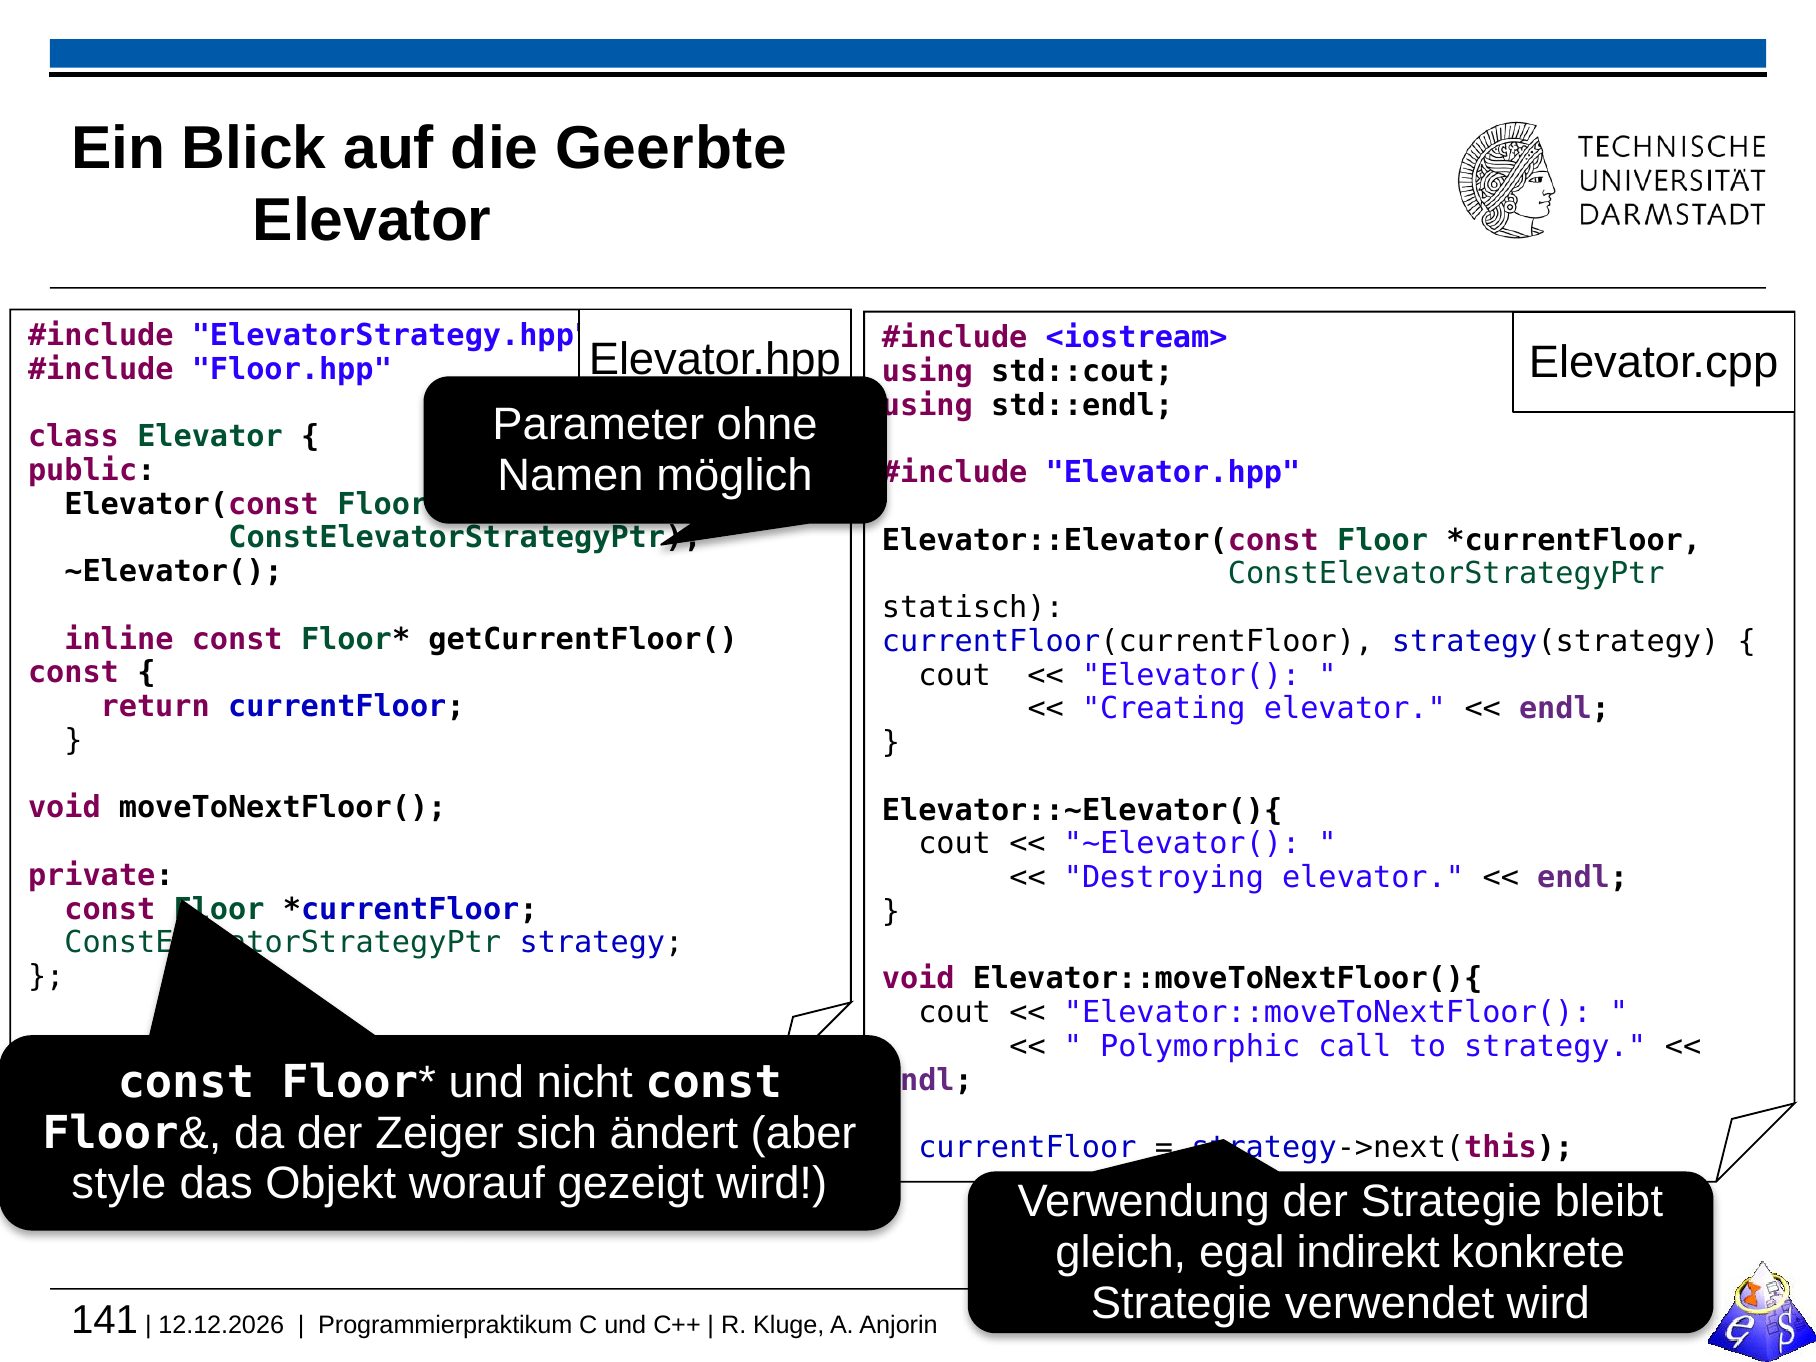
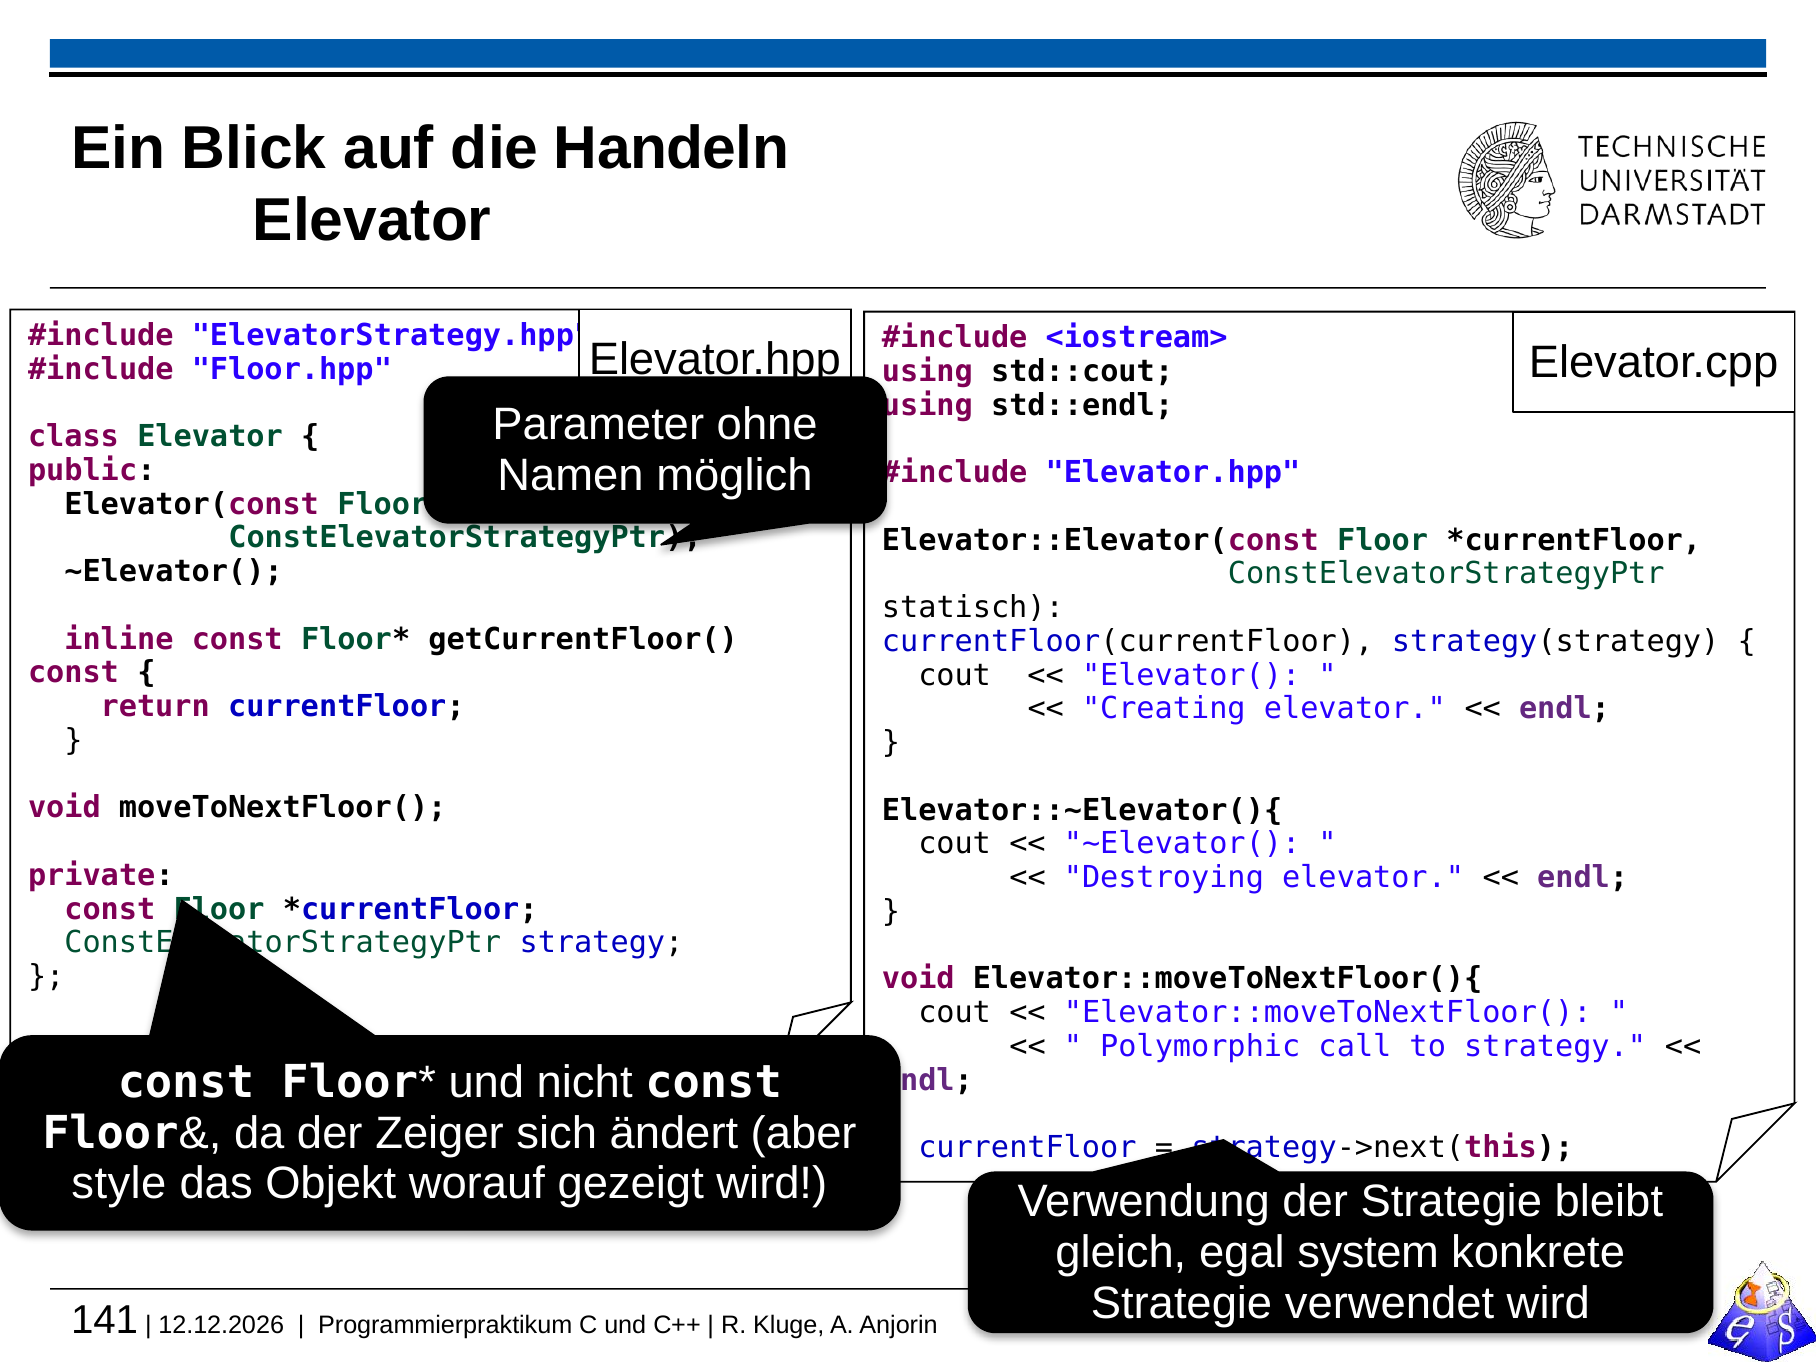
Geerbte: Geerbte -> Handeln (671, 148)
indirekt: indirekt -> system (1368, 1253)
